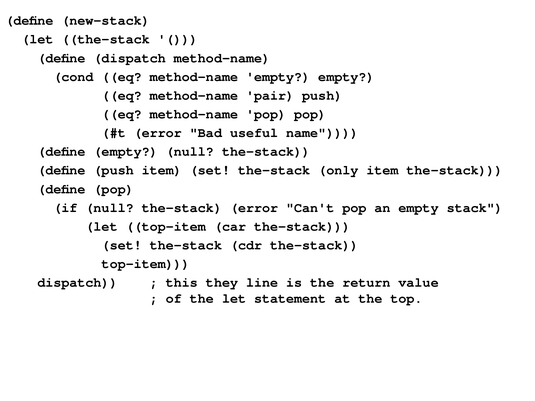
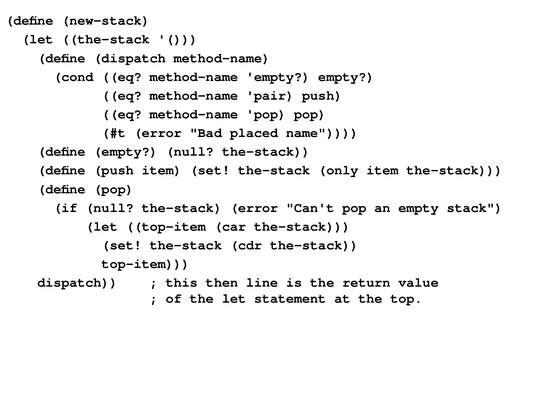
useful: useful -> placed (254, 133)
they: they -> then (222, 283)
